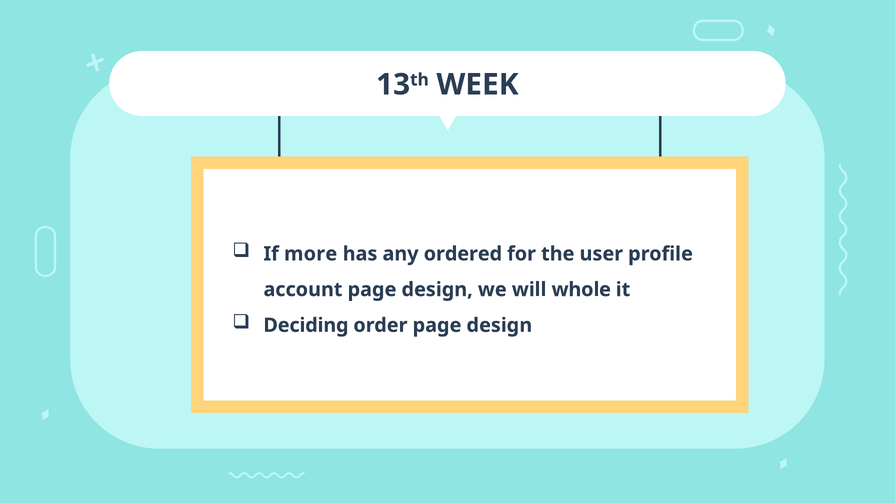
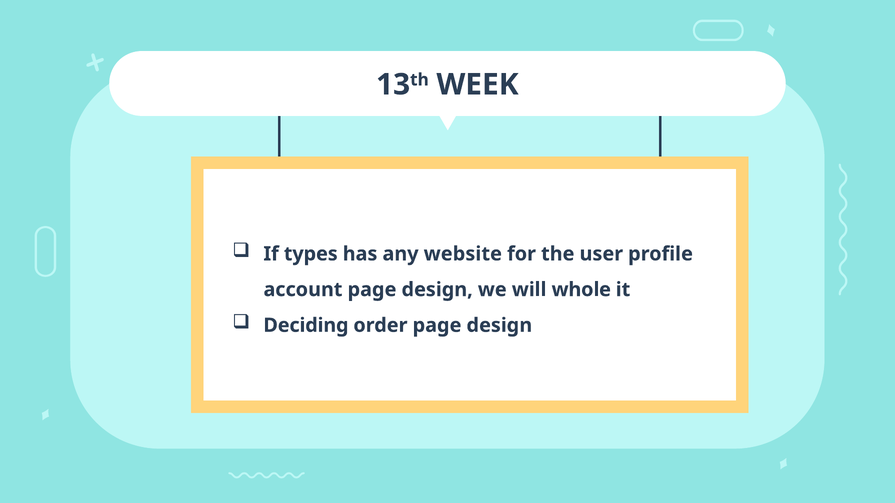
more: more -> types (311, 254)
ordered: ordered -> website (463, 254)
